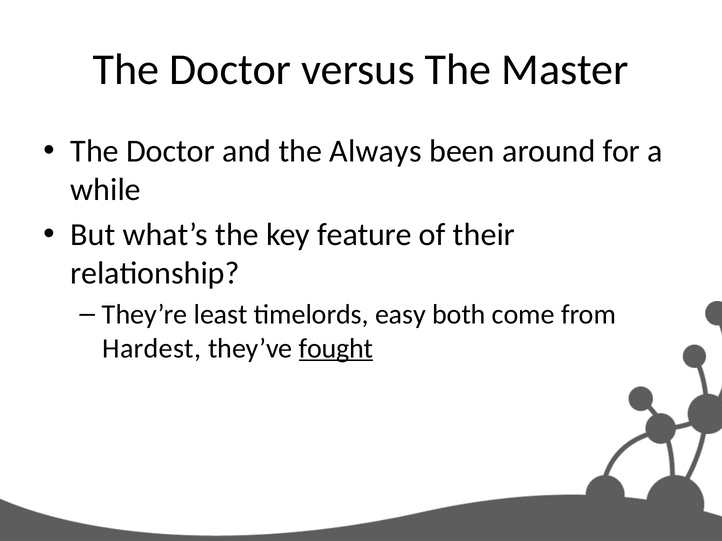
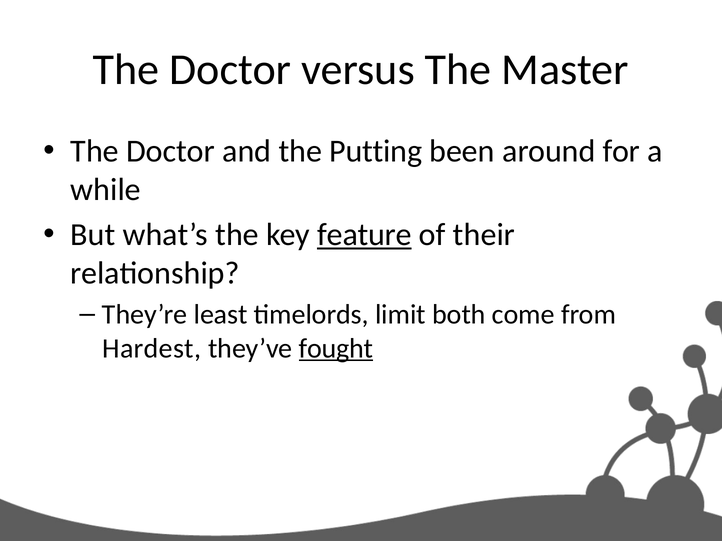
Always: Always -> Putting (376, 151)
feature underline: none -> present (365, 235)
easy: easy -> limit (400, 315)
